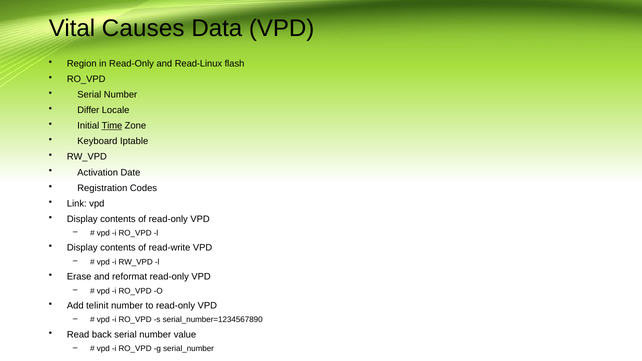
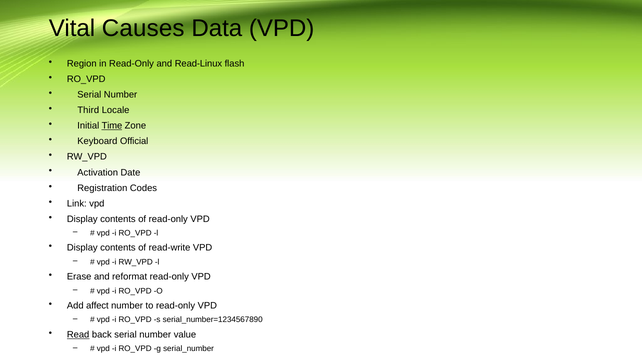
Differ: Differ -> Third (88, 110)
Iptable: Iptable -> Official (134, 141)
telinit: telinit -> affect (97, 306)
Read underline: none -> present (78, 335)
